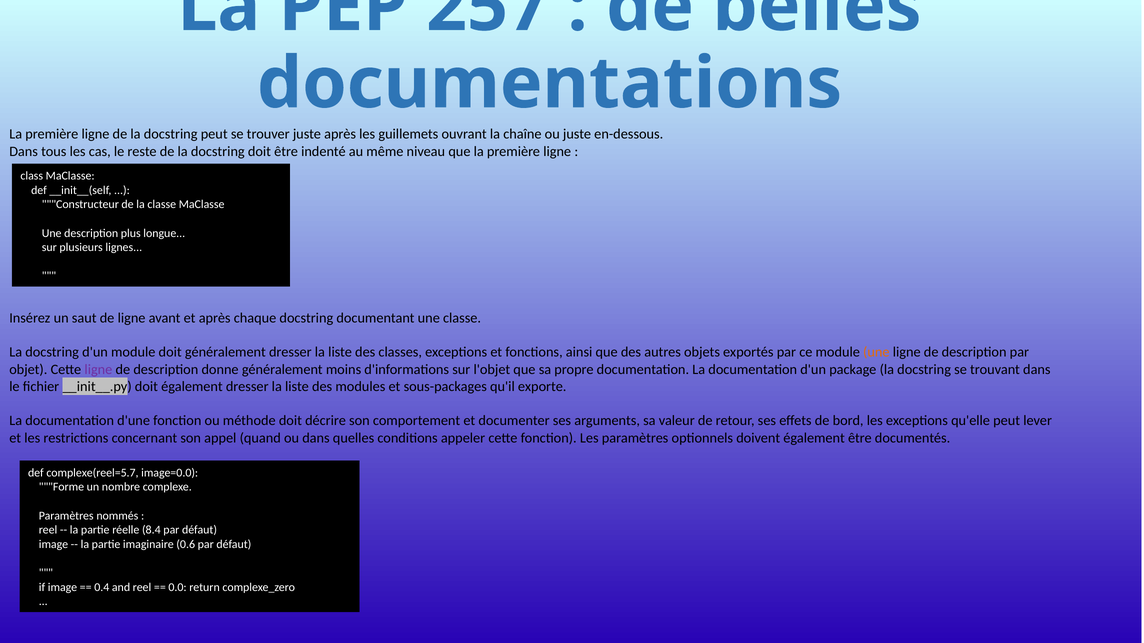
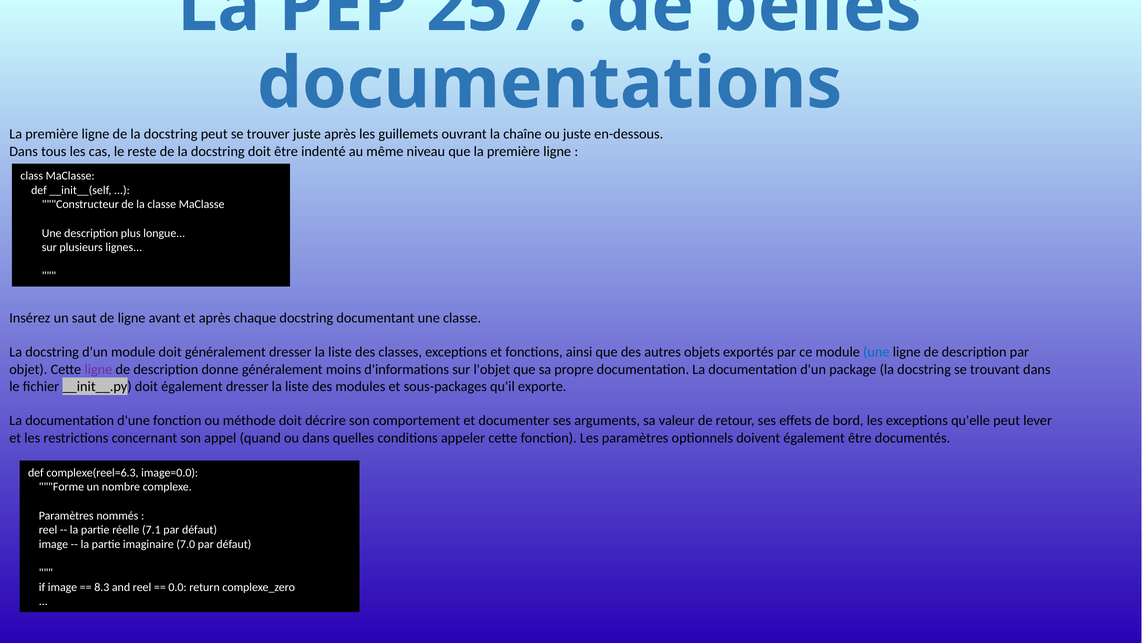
une colour: orange -> blue (876, 352)
complexe(reel=5.7: complexe(reel=5.7 -> complexe(reel=6.3 (92, 473)
8.4: 8.4 -> 7.1 (151, 530)
0.6: 0.6 -> 7.0 (186, 545)
0.4: 0.4 -> 8.3 (102, 588)
